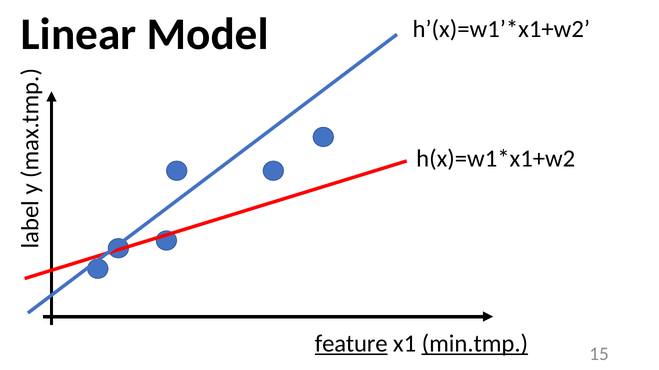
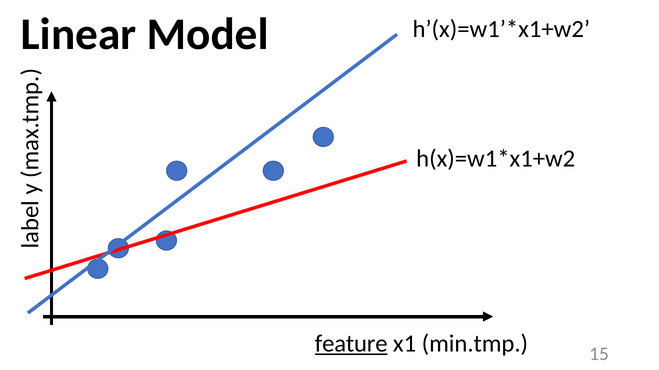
min.tmp underline: present -> none (475, 344)
